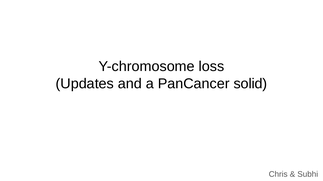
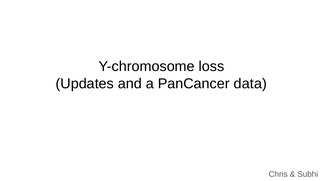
solid: solid -> data (250, 84)
